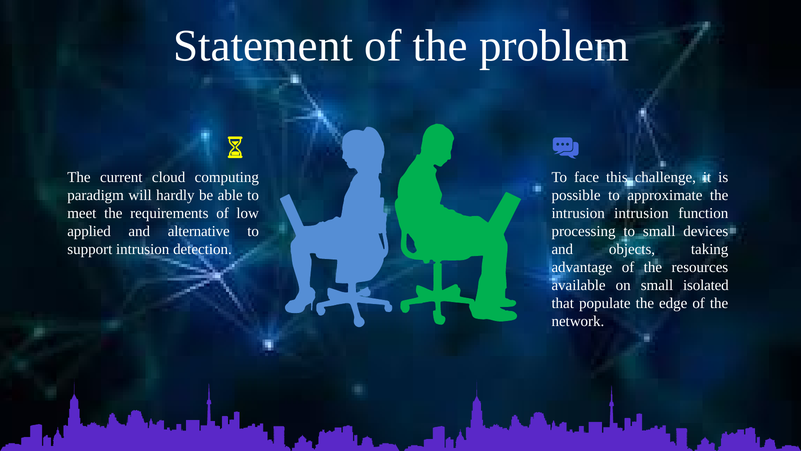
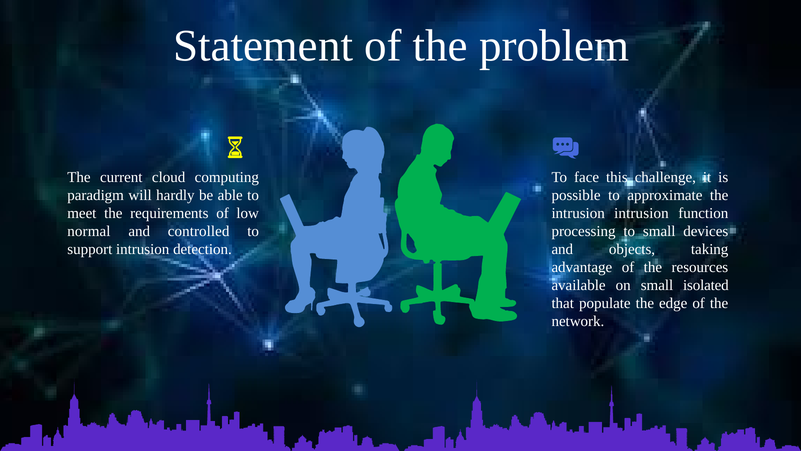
applied: applied -> normal (89, 231)
alternative: alternative -> controlled (199, 231)
